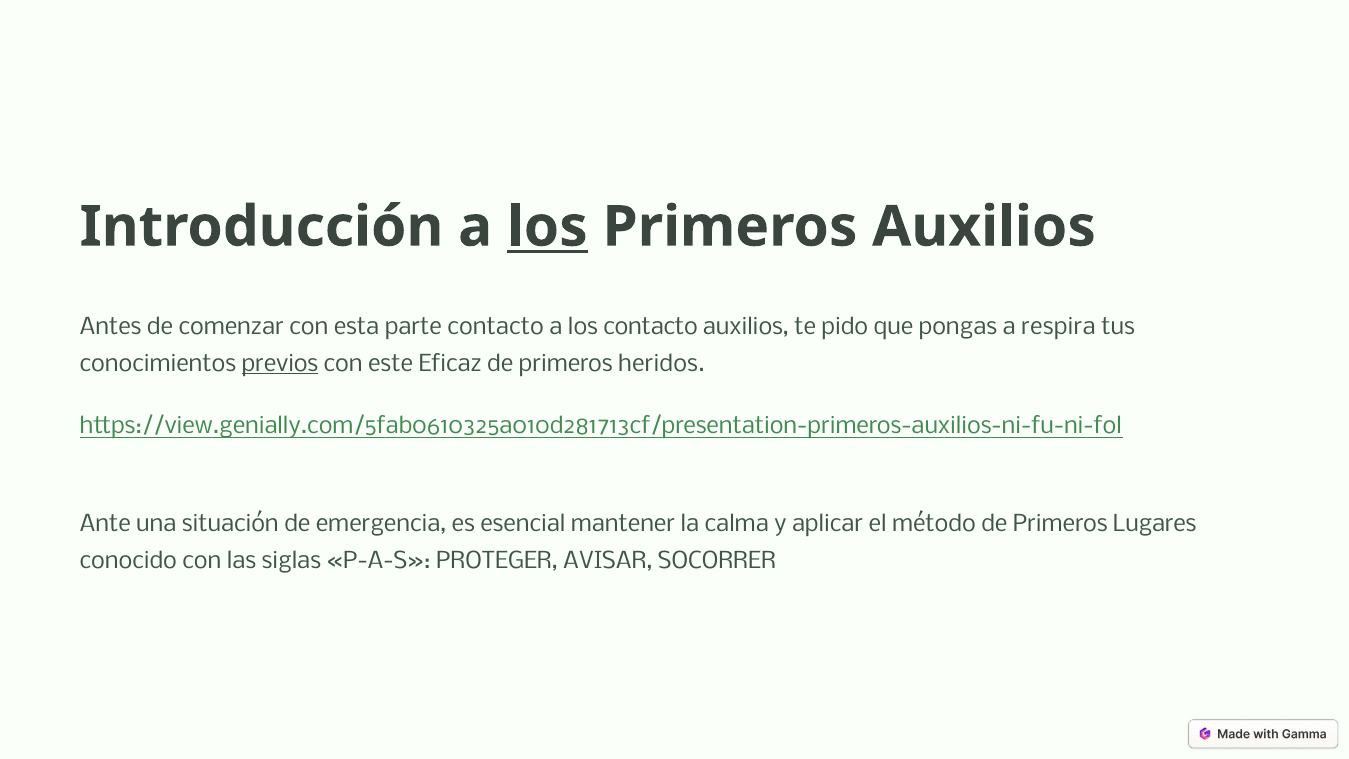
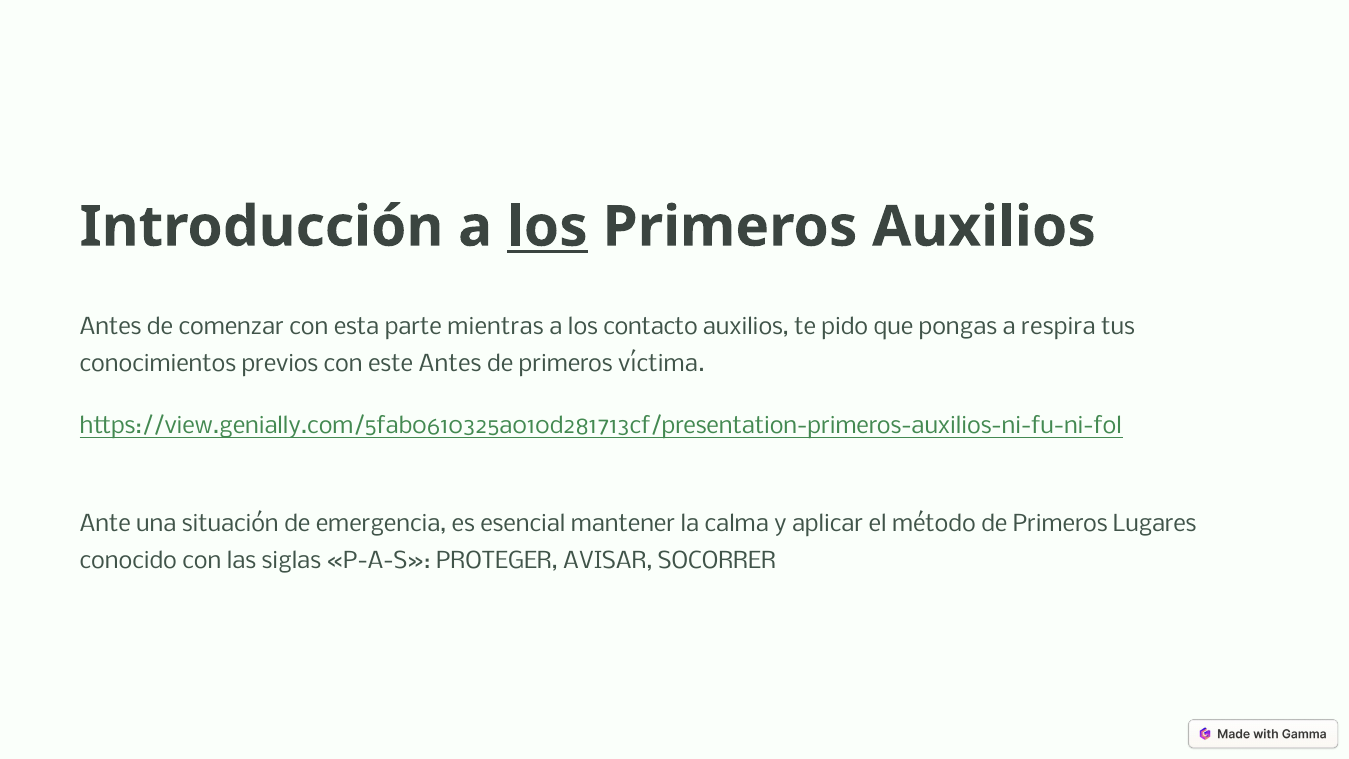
parte contacto: contacto -> mientras (496, 327)
previos underline: present -> none (280, 364)
este Eficaz: Eficaz -> Antes (450, 364)
heridos: heridos -> víctima (661, 364)
